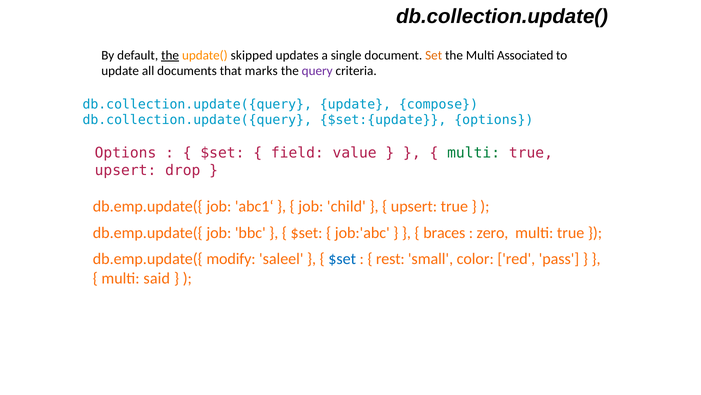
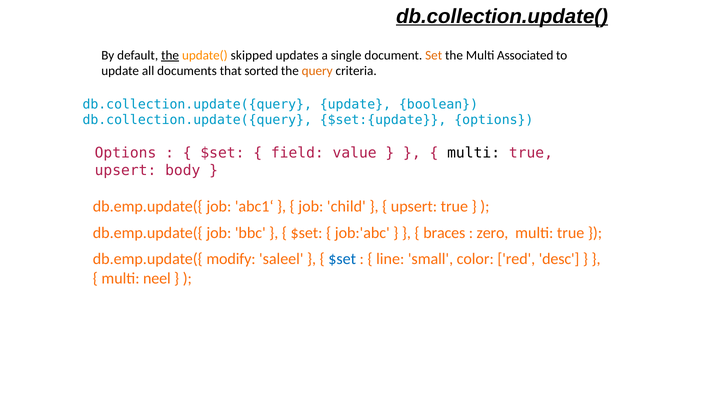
db.collection.update( underline: none -> present (502, 16)
marks: marks -> sorted (261, 71)
query colour: purple -> orange (317, 71)
compose: compose -> boolean (439, 104)
multi colour: green -> black (474, 153)
drop: drop -> body (183, 170)
rest: rest -> line (390, 259)
pass: pass -> desc (559, 259)
said: said -> neel (157, 278)
